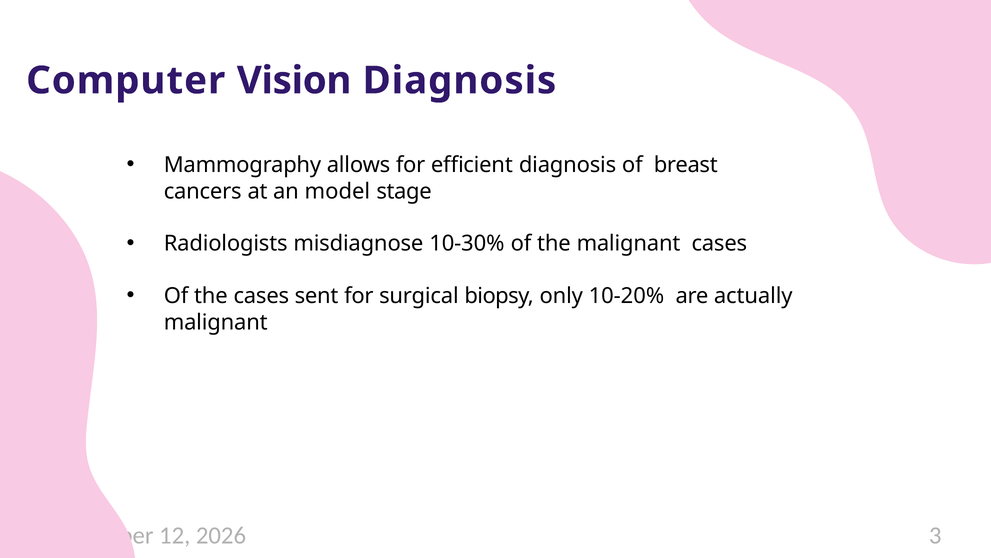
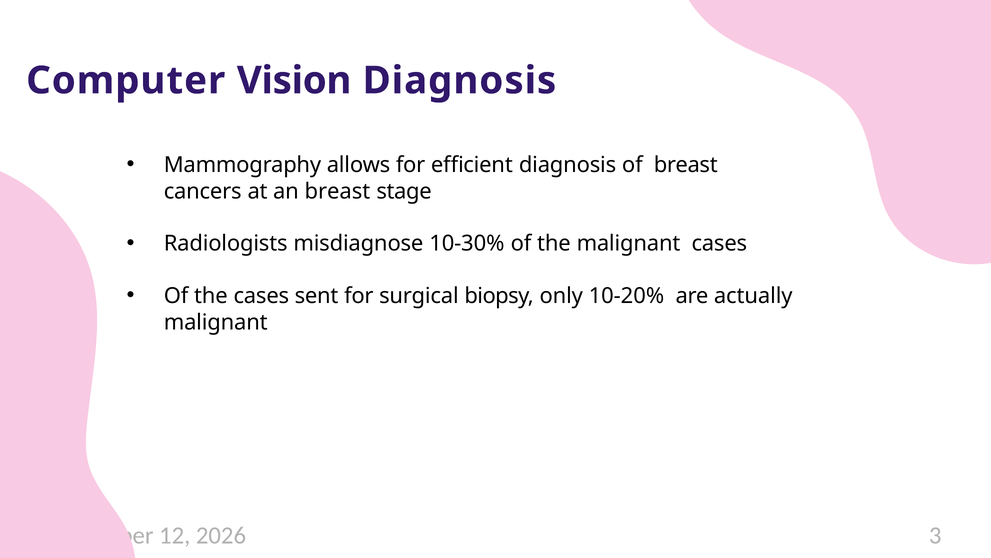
an model: model -> breast (337, 191)
